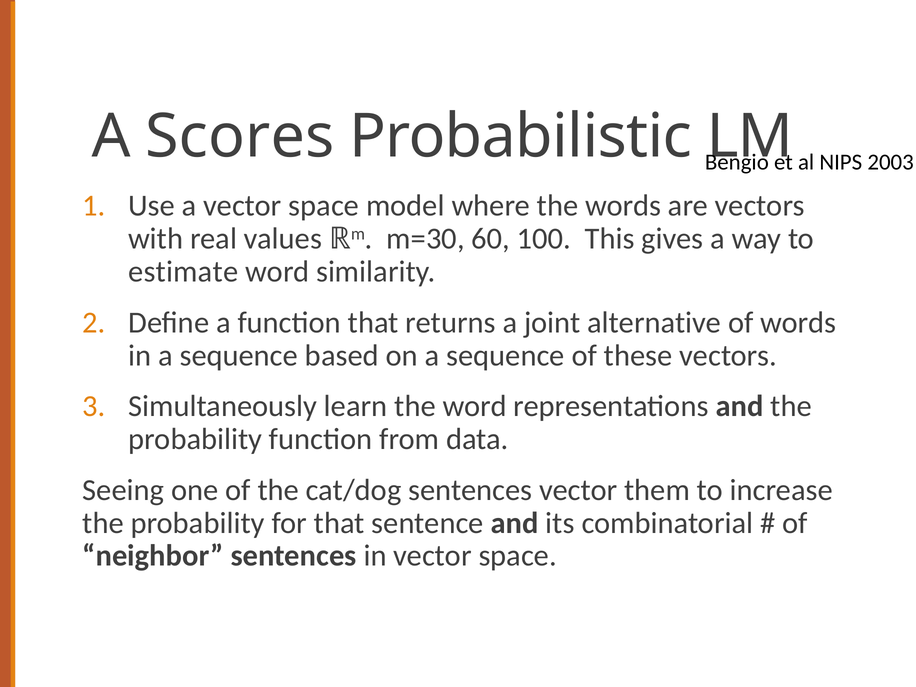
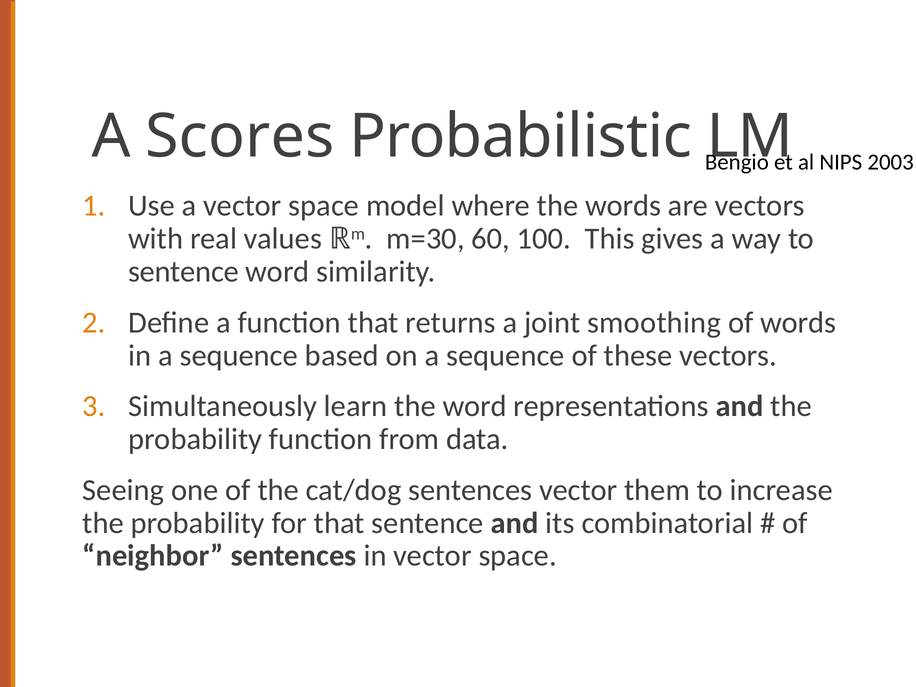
estimate: estimate -> sentence (184, 272)
alternative: alternative -> smoothing (654, 322)
